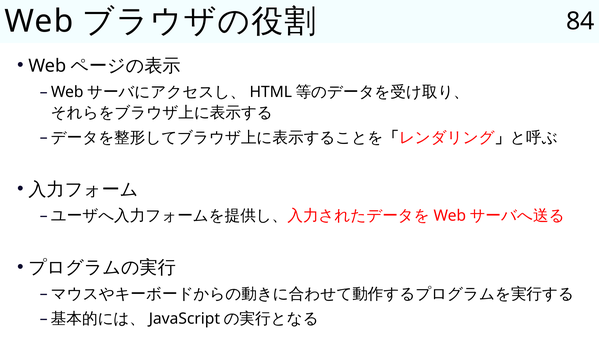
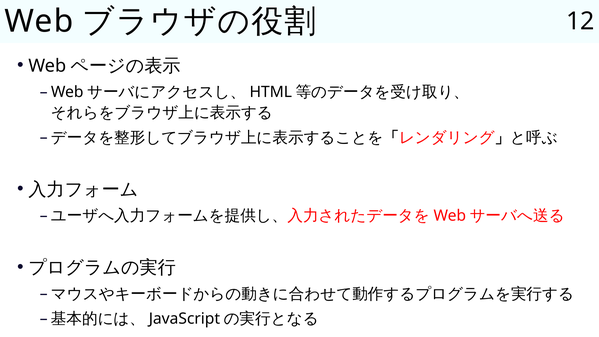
84: 84 -> 12 (580, 21)
